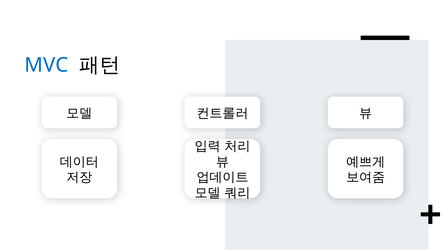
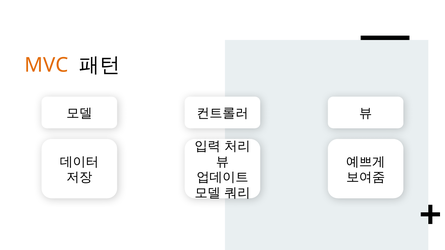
MVC colour: blue -> orange (47, 65)
